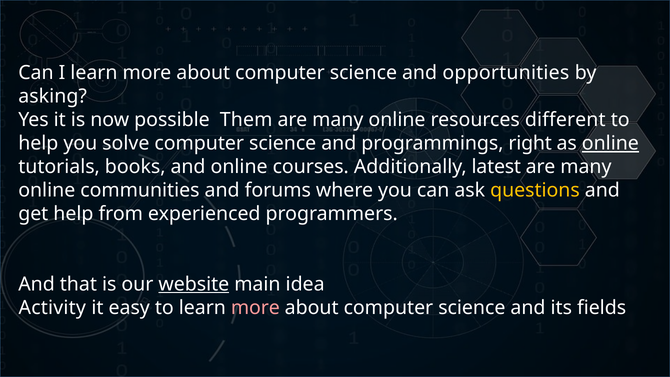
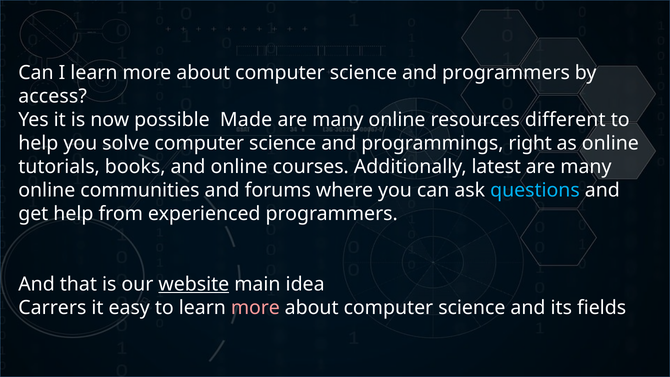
and opportunities: opportunities -> programmers (506, 73)
asking: asking -> access (53, 96)
Them: Them -> Made (246, 120)
online underline: present -> none (610, 143)
questions colour: yellow -> light blue (535, 190)
Activity: Activity -> Carrers (52, 308)
